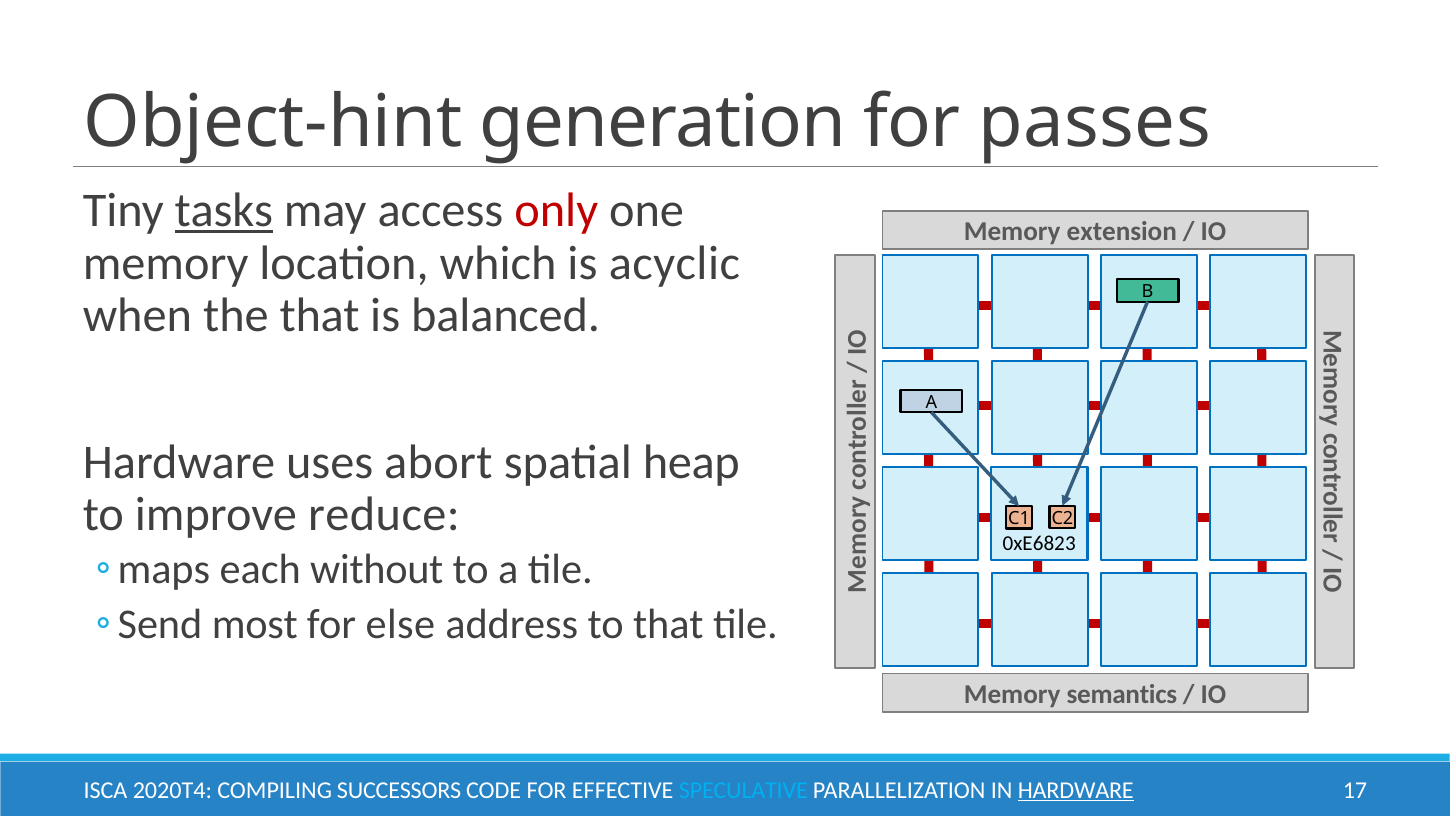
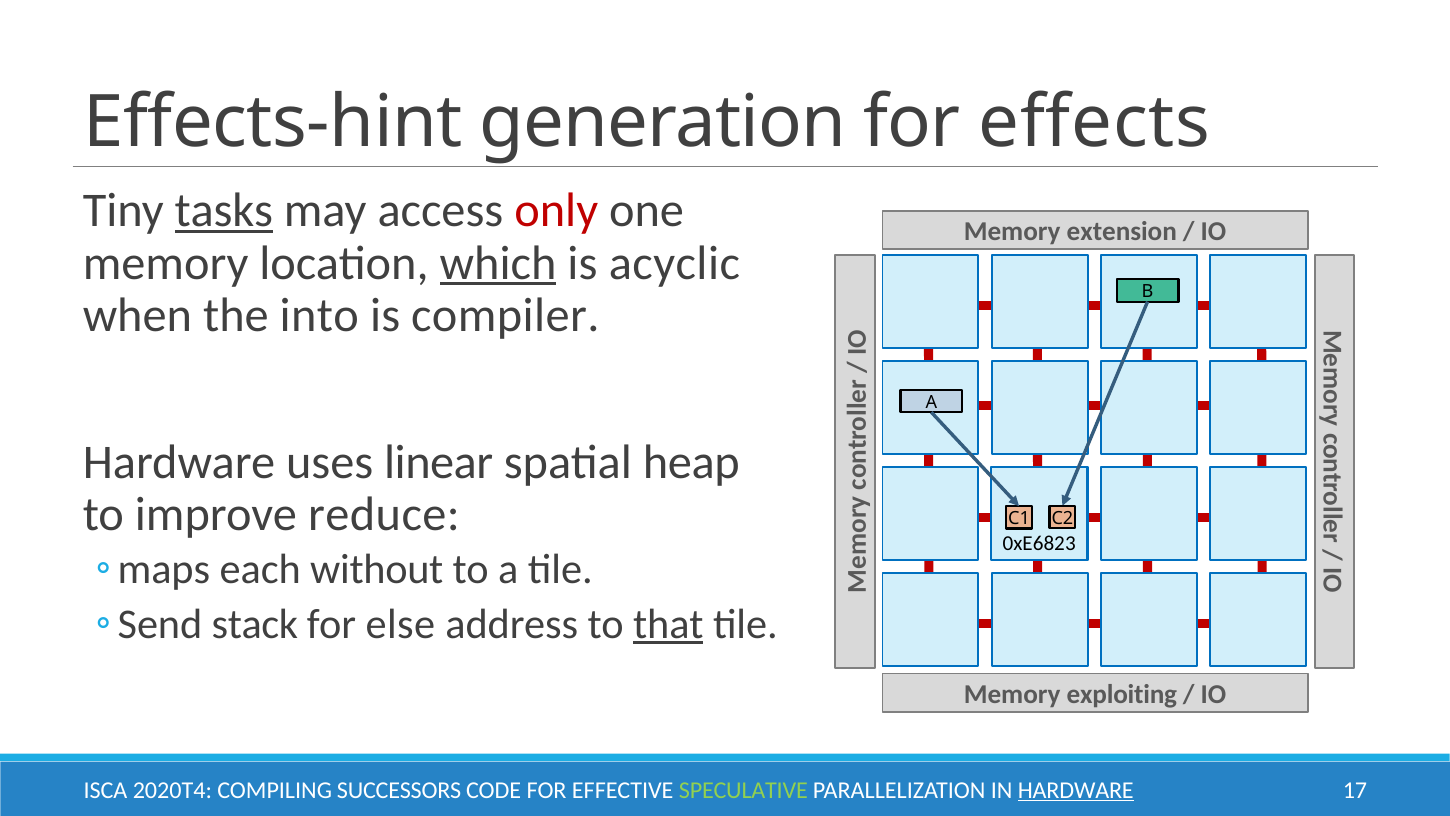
Object-hint: Object-hint -> Effects-hint (273, 122)
passes: passes -> effects (1094, 122)
which underline: none -> present (498, 263)
the that: that -> into (319, 315)
balanced: balanced -> compiler (505, 315)
abort: abort -> linear (439, 462)
most: most -> stack (255, 624)
that underline: none -> present (668, 624)
semantics: semantics -> exploiting (1122, 694)
SPECULATIVE colour: light blue -> light green (743, 790)
